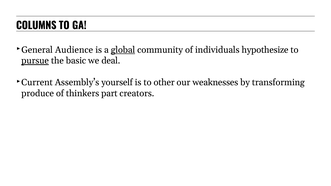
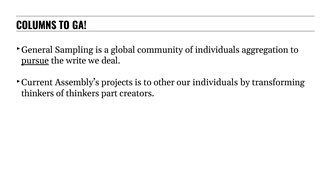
Audience: Audience -> Sampling (74, 50)
global underline: present -> none (123, 50)
hypothesize: hypothesize -> aggregation (265, 50)
basic: basic -> write (76, 61)
yourself: yourself -> projects (117, 82)
our weaknesses: weaknesses -> individuals (215, 82)
produce: produce -> thinkers (38, 93)
